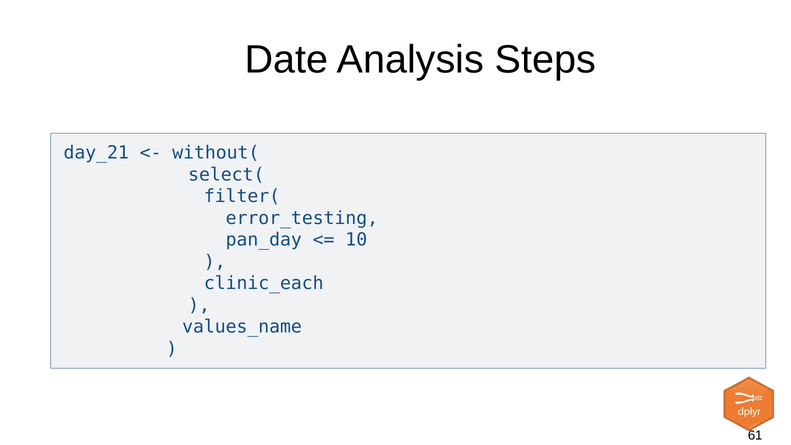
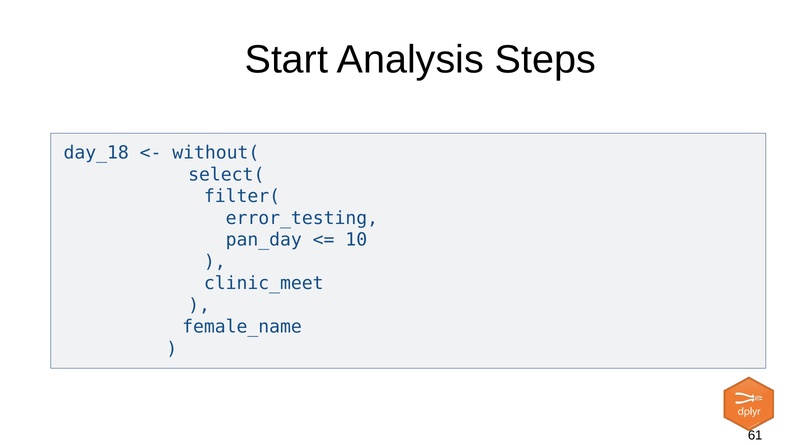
Date: Date -> Start (286, 59)
day_21: day_21 -> day_18 (96, 153)
clinic_each: clinic_each -> clinic_meet (264, 283)
values_name: values_name -> female_name (242, 327)
